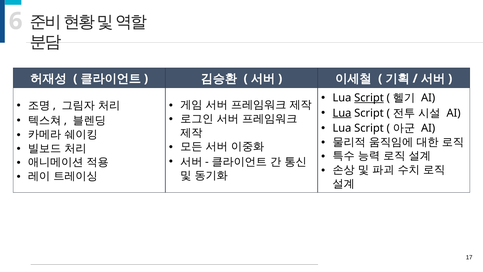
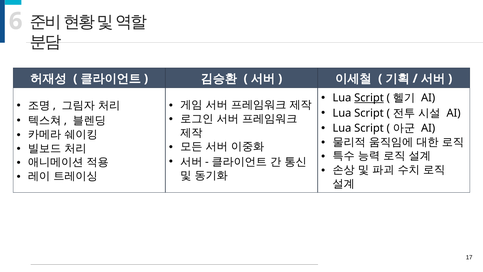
Lua underline: present -> none (342, 113)
